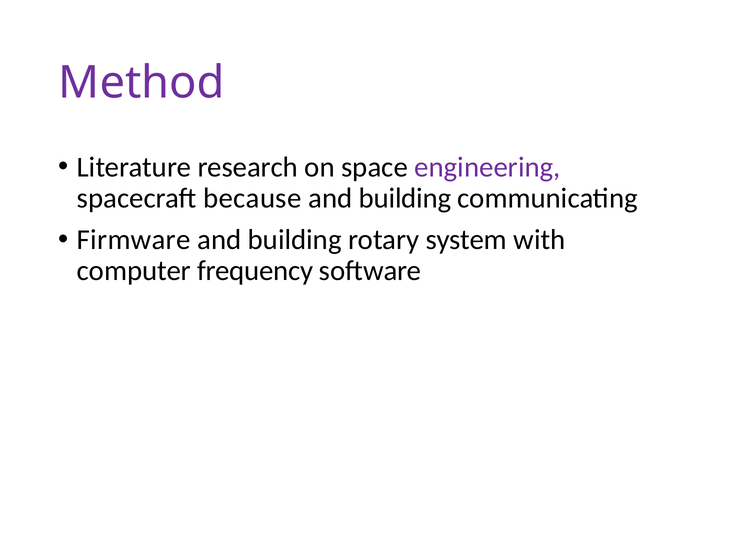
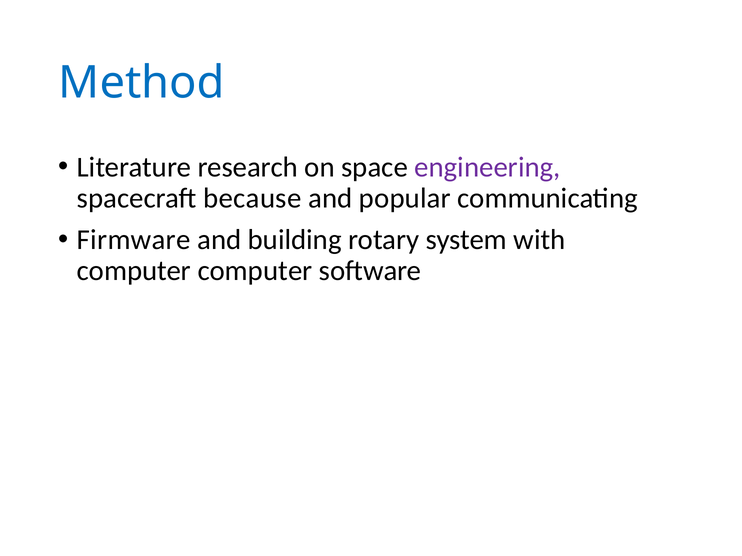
Method colour: purple -> blue (142, 83)
building: building -> popular (405, 198)
computer frequency: frequency -> computer (255, 271)
